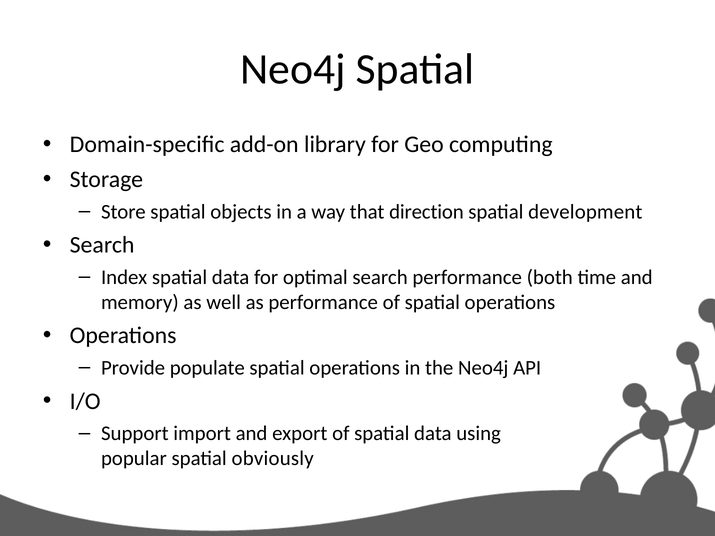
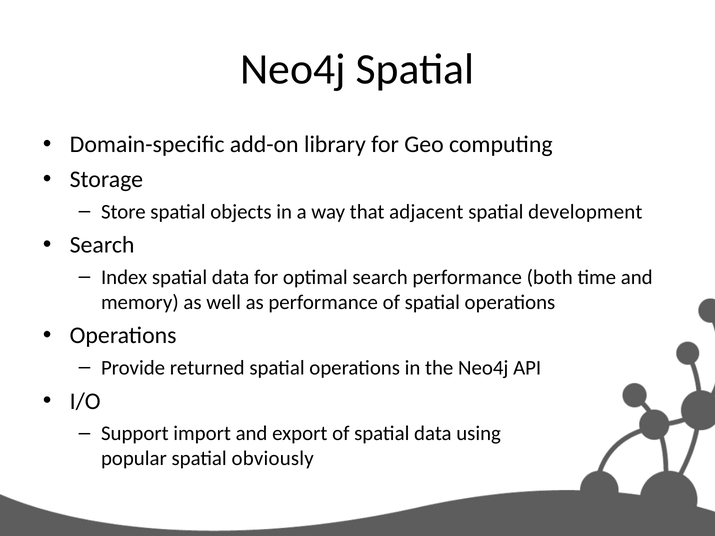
direction: direction -> adjacent (426, 212)
populate: populate -> returned (207, 368)
